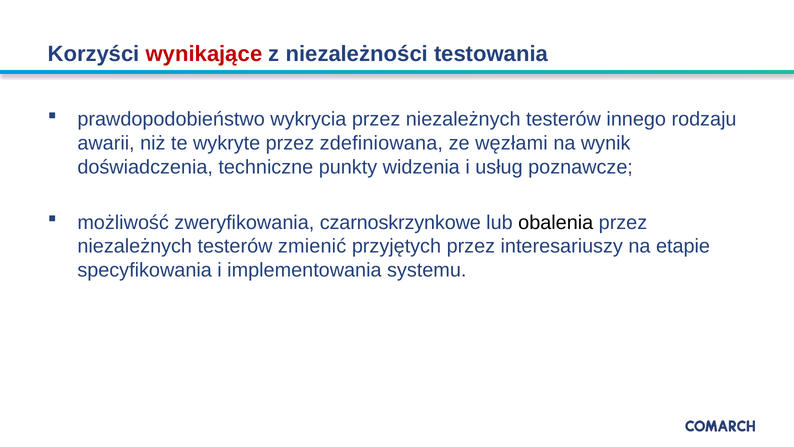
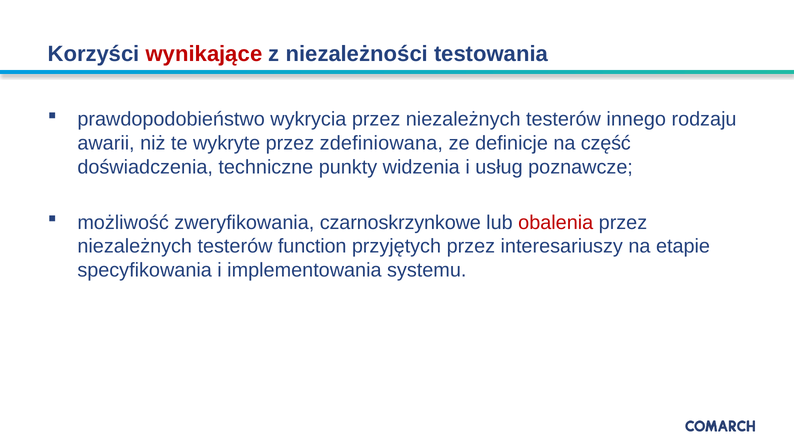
węzłami: węzłami -> definicje (512, 143)
wynik: wynik -> część (606, 143)
obalenia colour: black -> red (556, 222)
zmienić: zmienić -> function (312, 246)
